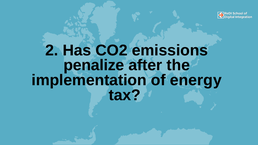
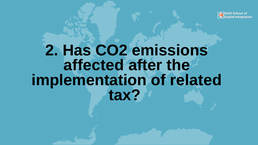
penalize: penalize -> affected (94, 65)
energy: energy -> related (196, 80)
